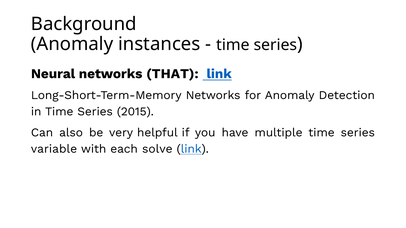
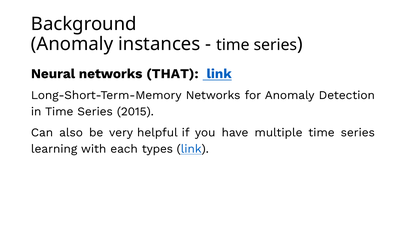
variable: variable -> learning (54, 149)
solve: solve -> types (157, 149)
